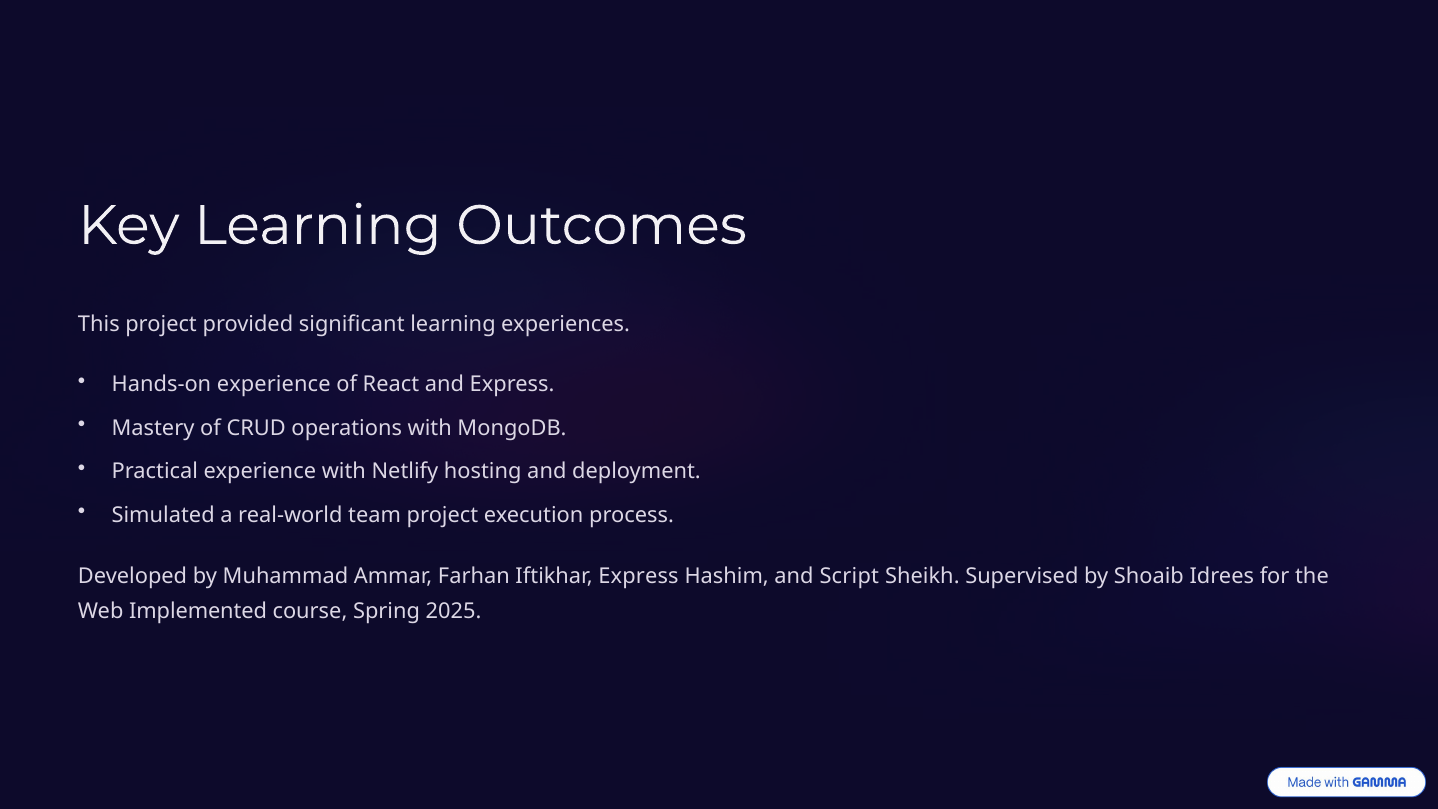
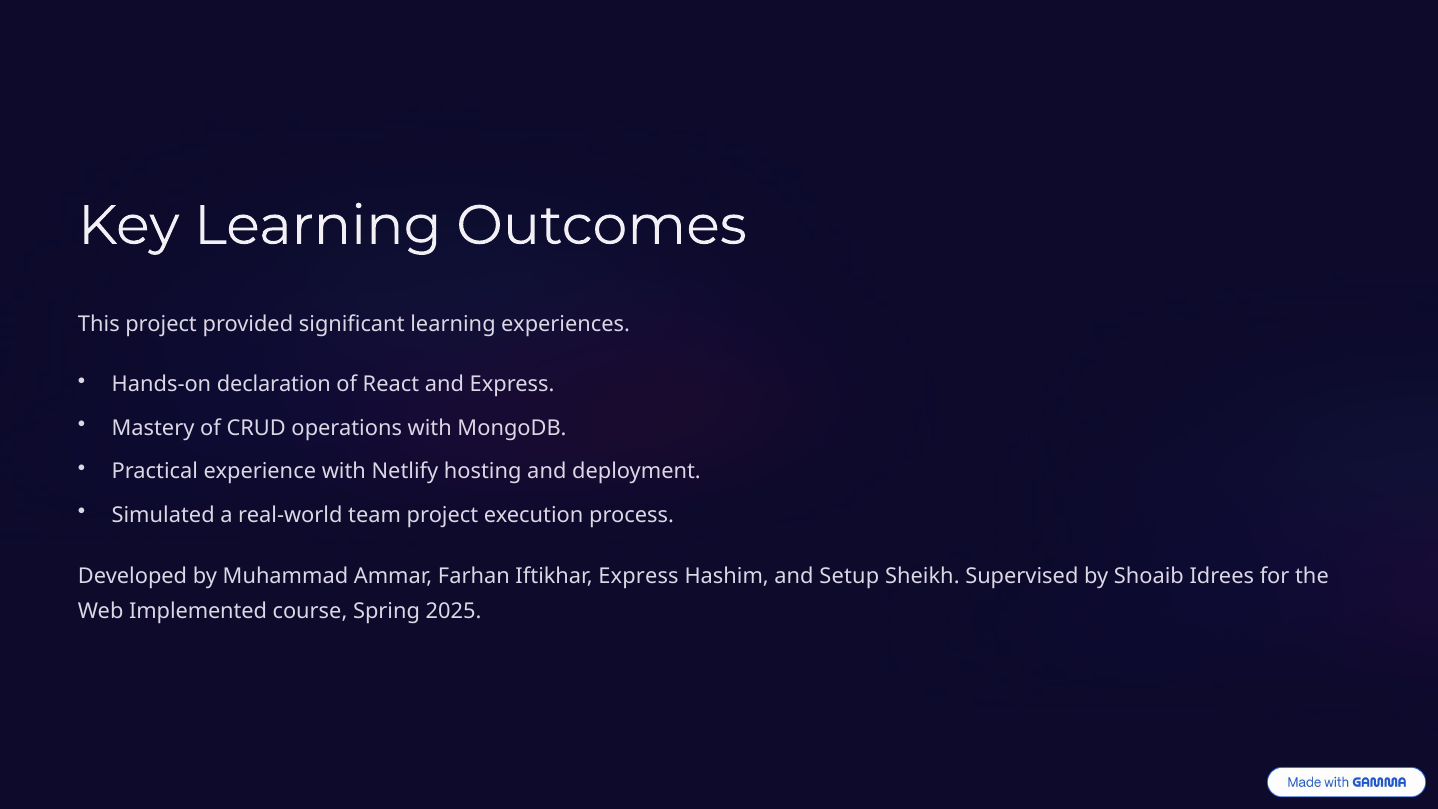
Hands-on experience: experience -> declaration (274, 385)
Script: Script -> Setup (849, 576)
